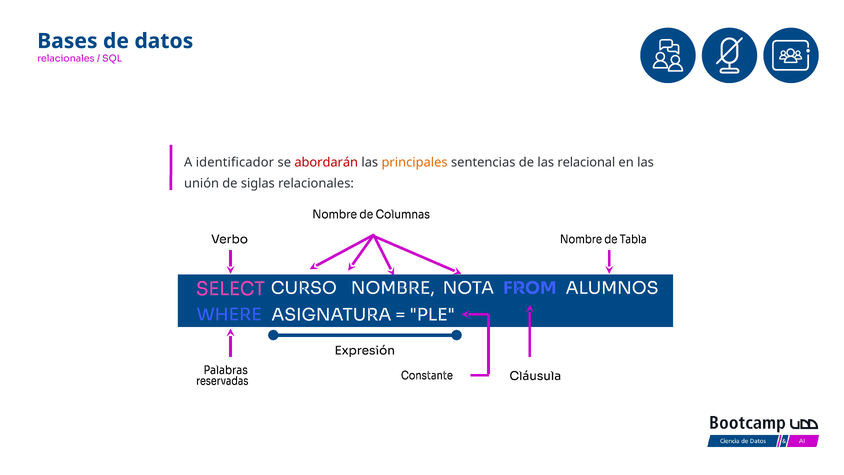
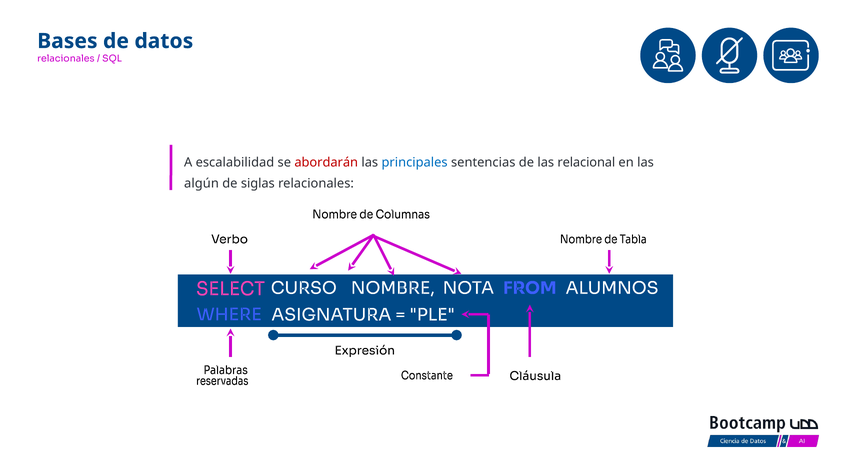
identificador: identificador -> escalabilidad (235, 163)
principales colour: orange -> blue (415, 163)
unión: unión -> algún (202, 183)
